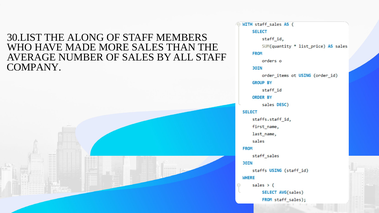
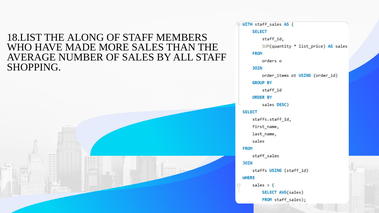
30.LIST: 30.LIST -> 18.LIST (24, 37)
COMPANY: COMPANY -> SHOPPING (34, 67)
